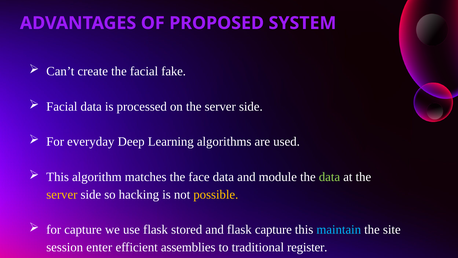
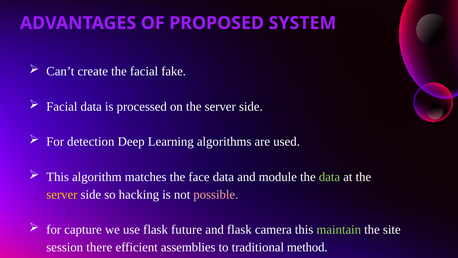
everyday: everyday -> detection (91, 142)
possible colour: yellow -> pink (216, 194)
stored: stored -> future (187, 229)
flask capture: capture -> camera (273, 229)
maintain colour: light blue -> light green (339, 229)
enter: enter -> there (99, 247)
register: register -> method (307, 247)
